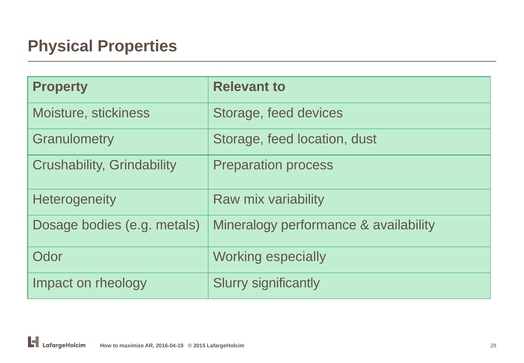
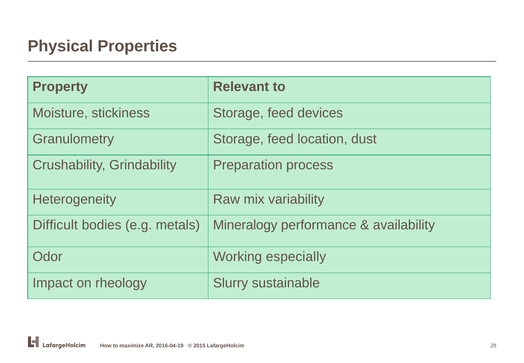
Dosage: Dosage -> Difficult (55, 225)
significantly: significantly -> sustainable (286, 283)
